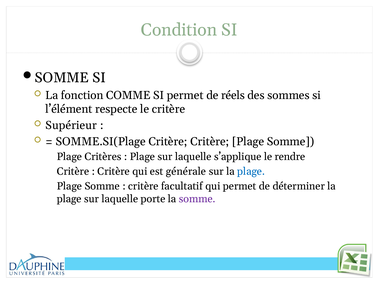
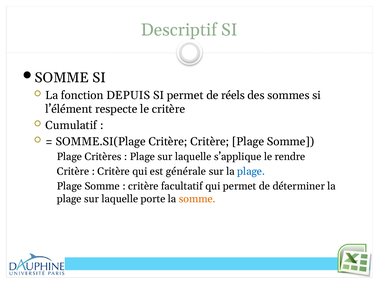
Condition: Condition -> Descriptif (179, 30)
COMME: COMME -> DEPUIS (128, 95)
Supérieur: Supérieur -> Cumulatif (71, 125)
somme colour: purple -> orange (197, 199)
